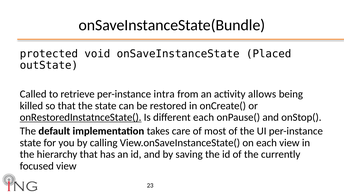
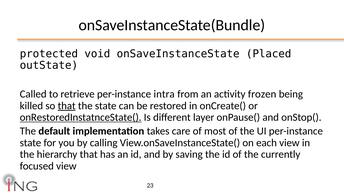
allows: allows -> frozen (262, 94)
that underline: none -> present (67, 105)
different each: each -> layer (204, 117)
